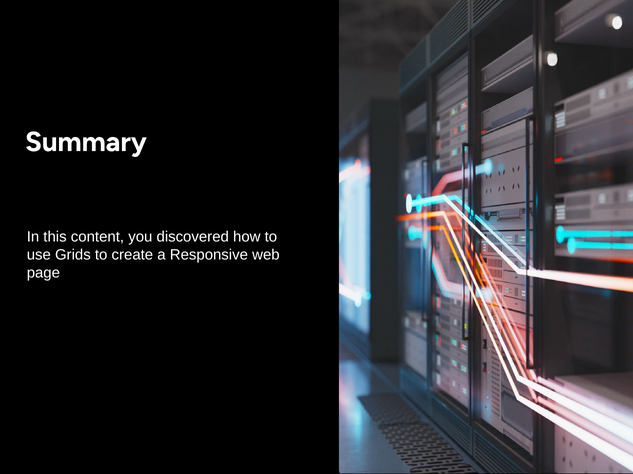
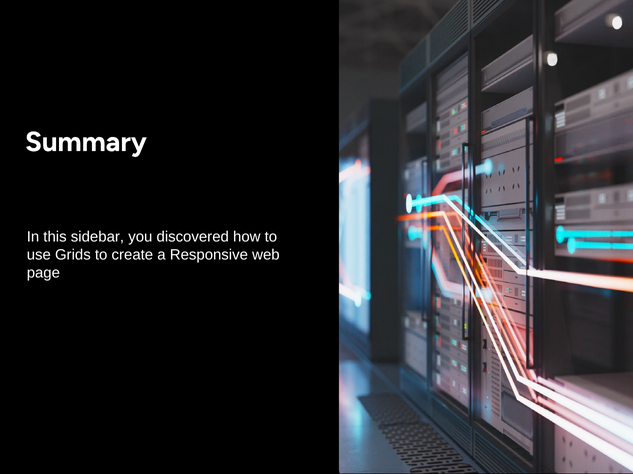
content: content -> sidebar (97, 237)
